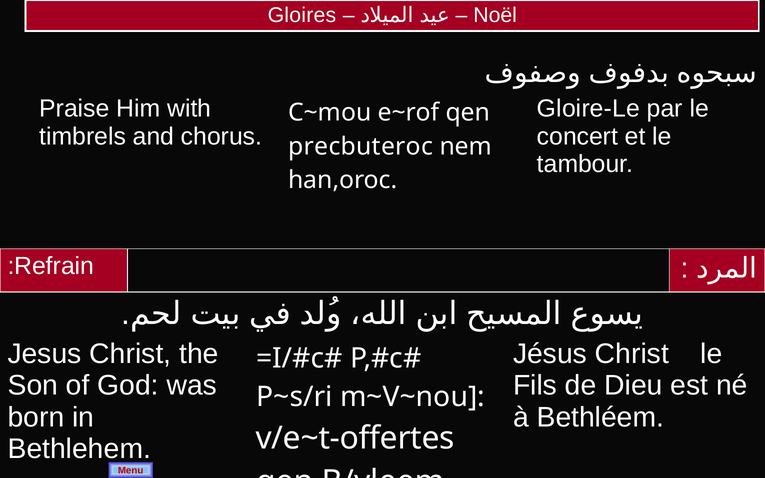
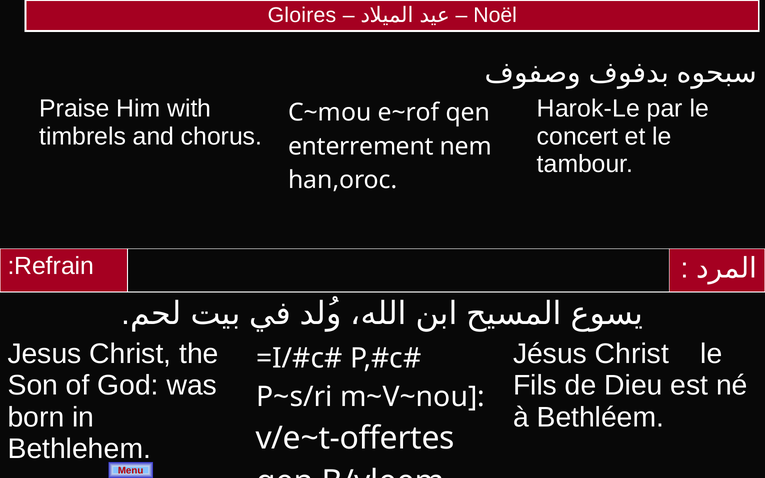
Gloire-Le: Gloire-Le -> Harok-Le (588, 109)
precbuteroc: precbuteroc -> enterrement (361, 146)
